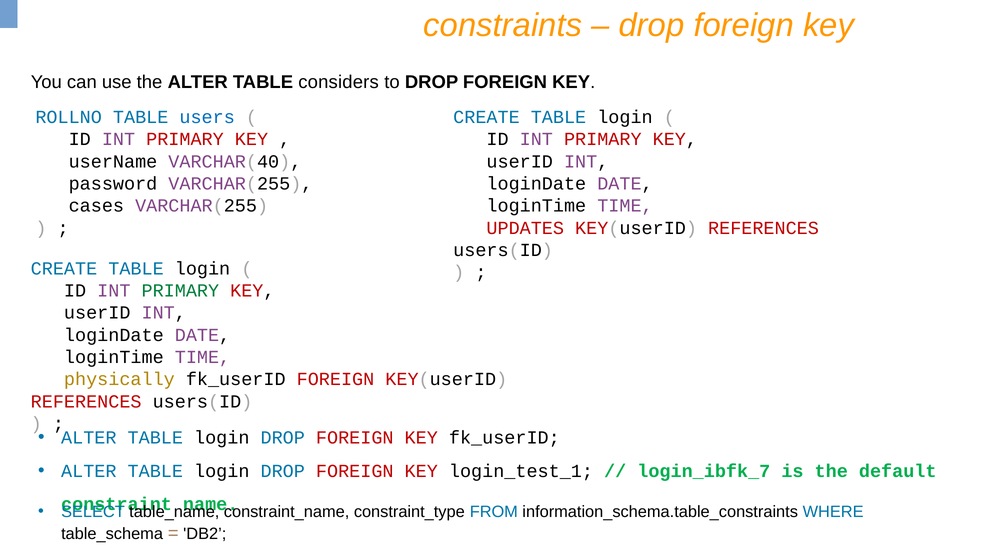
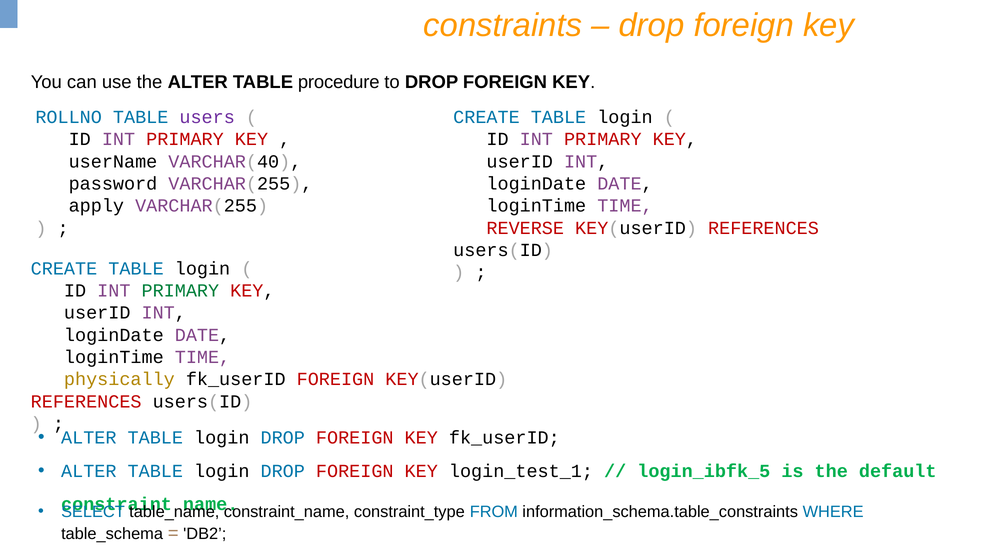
considers: considers -> procedure (339, 82)
users colour: blue -> purple (207, 117)
cases: cases -> apply (96, 206)
UPDATES: UPDATES -> REVERSE (525, 228)
login_ibfk_7: login_ibfk_7 -> login_ibfk_5 (704, 471)
